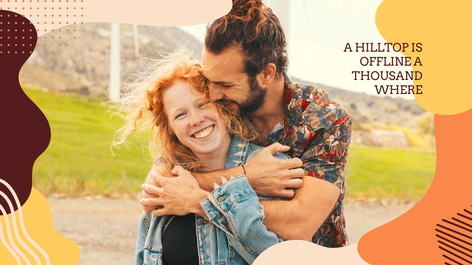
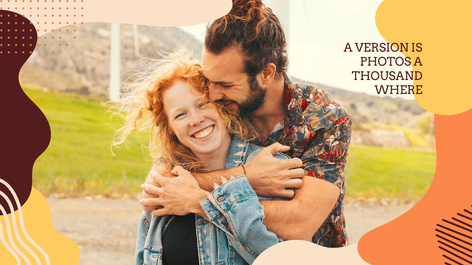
HILLTOP: HILLTOP -> VERSION (382, 48)
OFFLINE: OFFLINE -> PHOTOS (385, 62)
